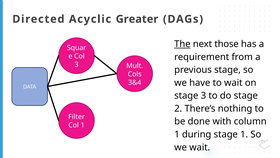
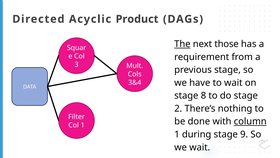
Greater: Greater -> Product (137, 19)
stage 3: 3 -> 8 (203, 95)
column underline: none -> present (250, 121)
stage 1: 1 -> 9 (244, 134)
